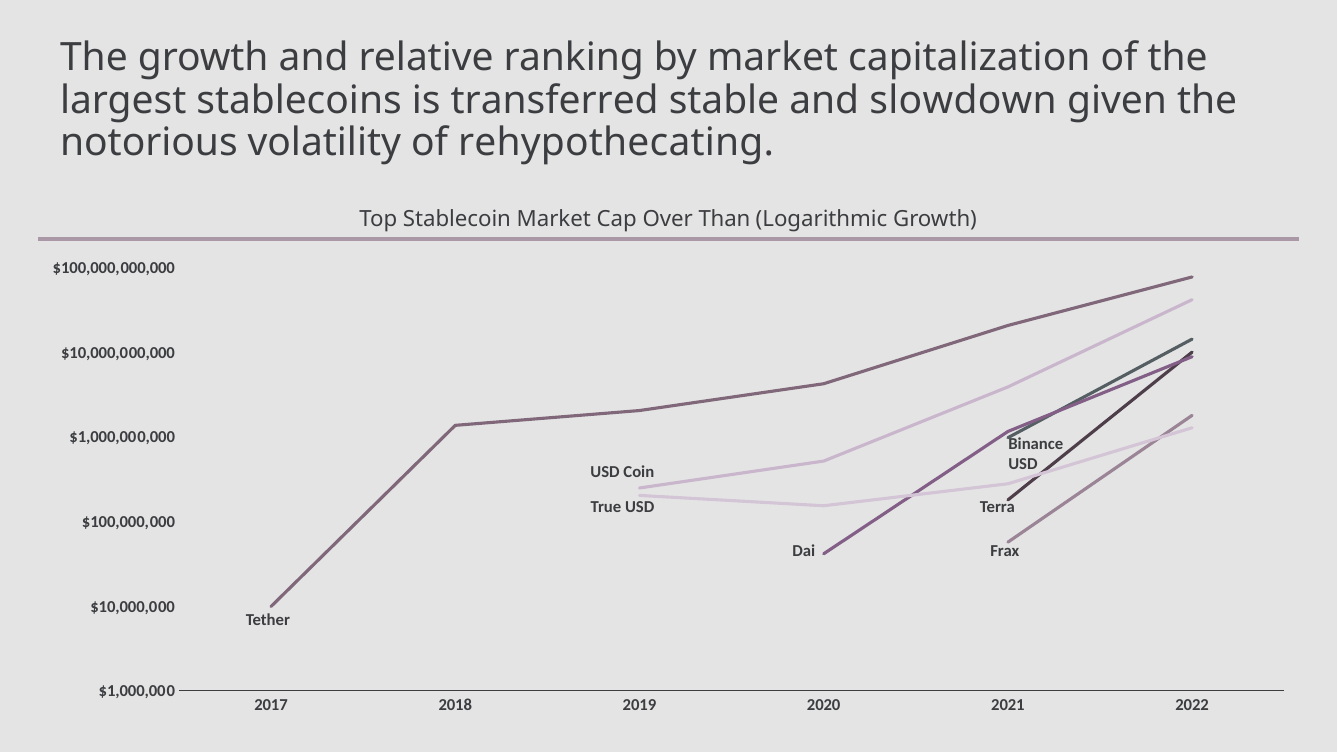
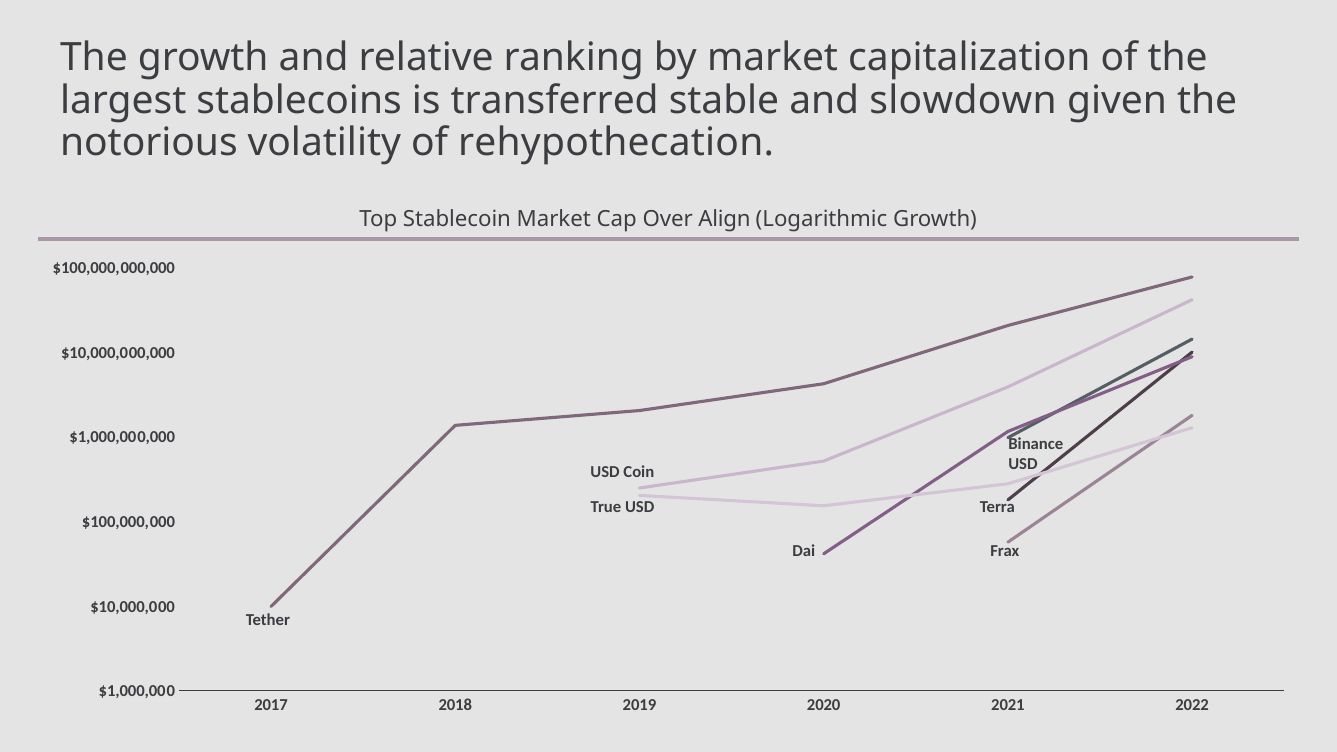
rehypothecating: rehypothecating -> rehypothecation (616, 142)
Than: Than -> Align (724, 219)
